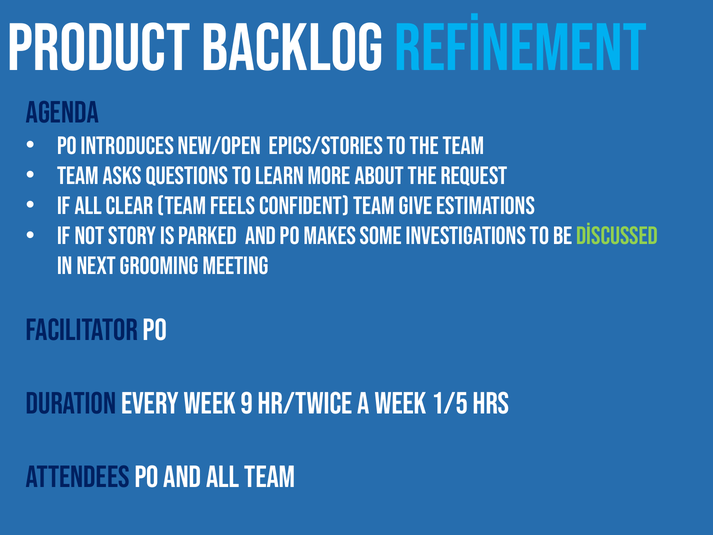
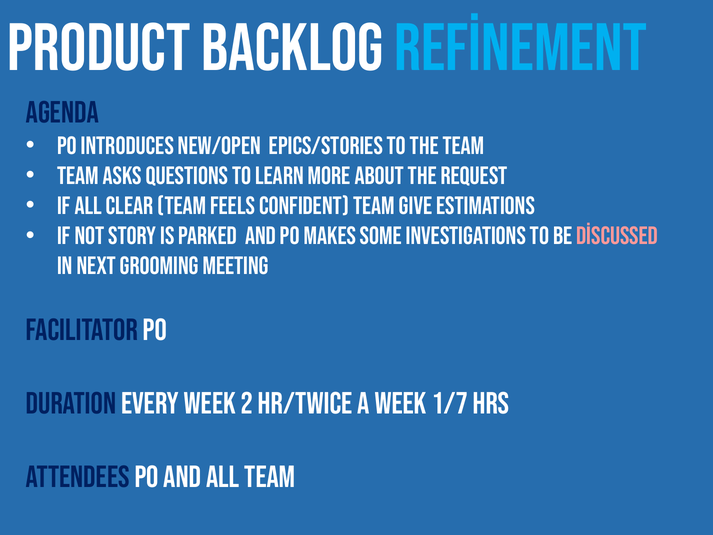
discussed colour: light green -> pink (617, 236)
9: 9 -> 2 (247, 403)
1/5: 1/5 -> 1/7 (450, 403)
